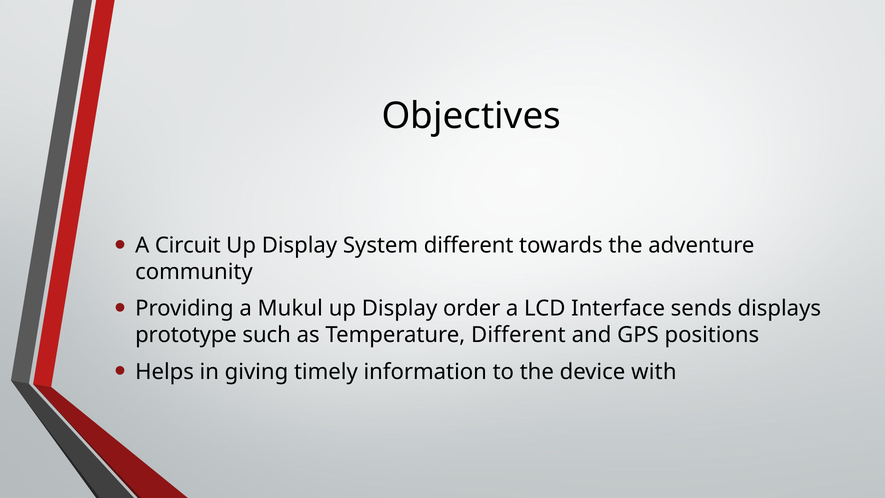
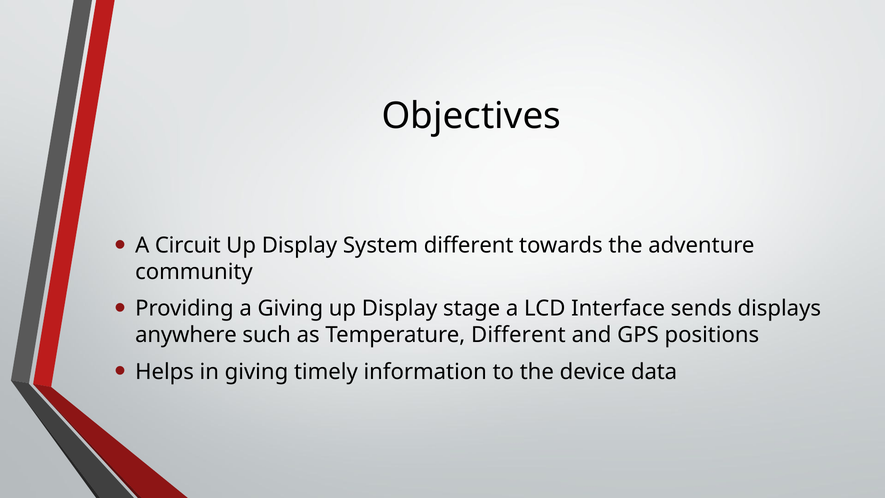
a Mukul: Mukul -> Giving (290, 308)
order: order -> stage (472, 308)
prototype: prototype -> anywhere (186, 335)
with: with -> data (654, 372)
